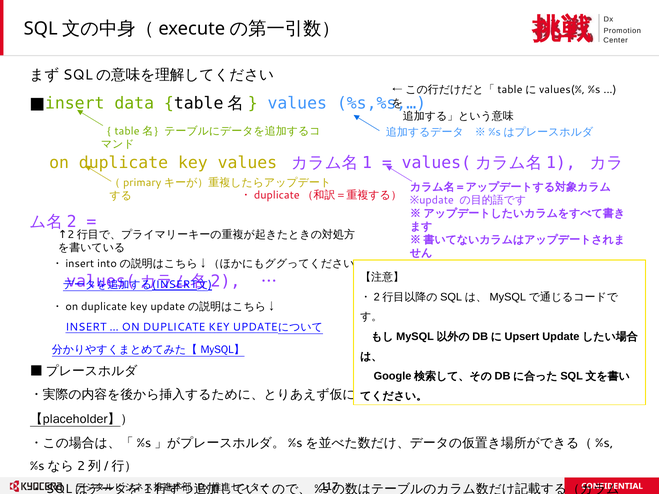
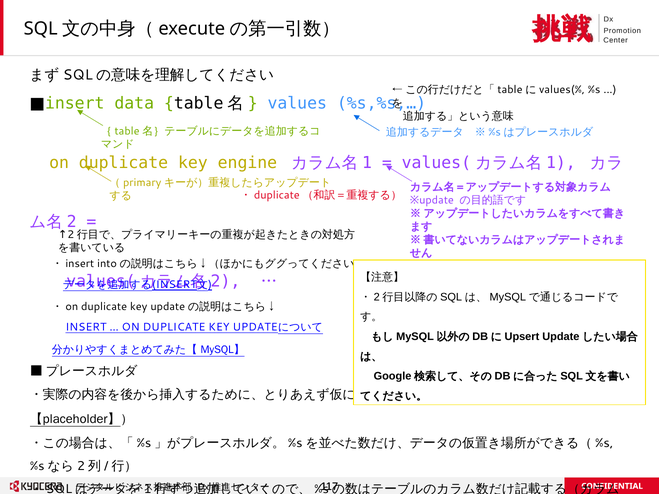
key values: values -> engine (247, 163)
